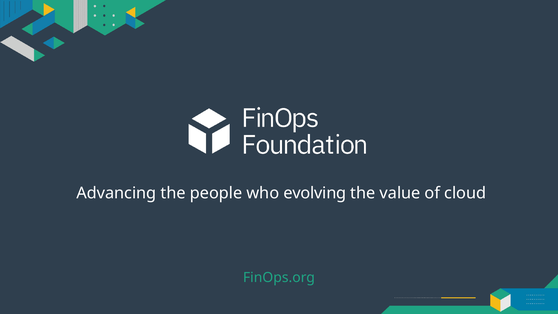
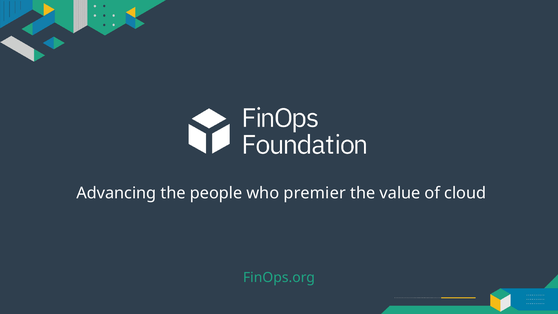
evolving: evolving -> premier (315, 193)
